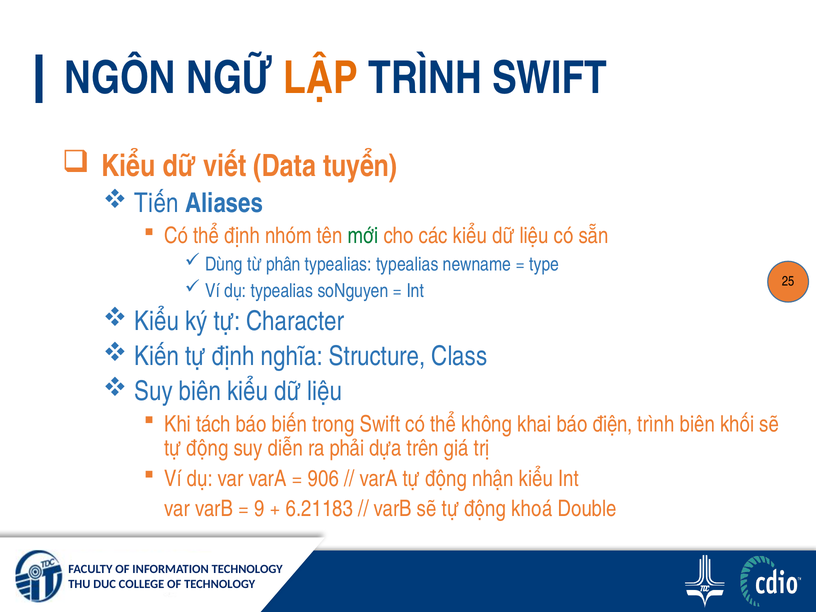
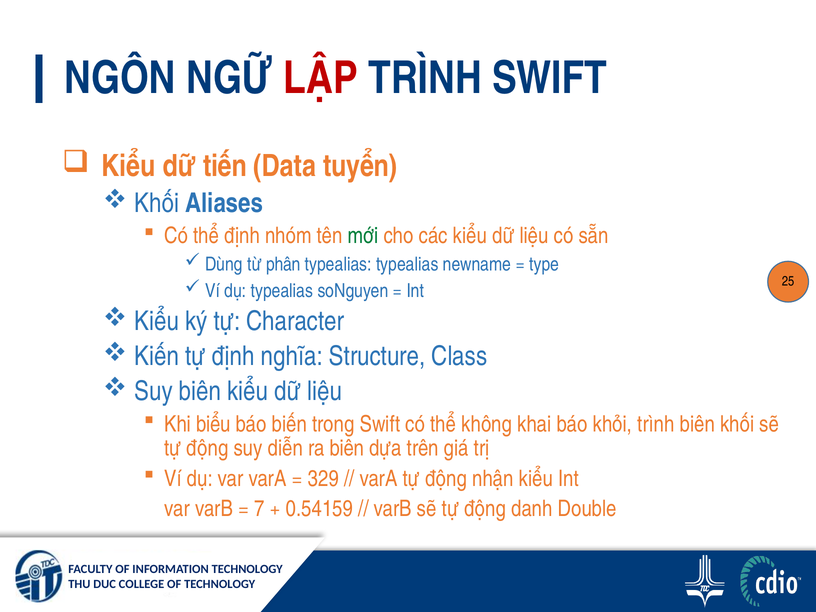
LẬP colour: orange -> red (321, 78)
viết: viết -> tiến (225, 166)
Tiến: Tiến -> Khối (157, 203)
tách: tách -> biểu (213, 424)
điện: điện -> khỏi (612, 424)
ra phải: phải -> biên (347, 449)
906: 906 -> 329 (323, 479)
9: 9 -> 7 (259, 509)
6.21183: 6.21183 -> 0.54159 (320, 509)
khoá: khoá -> danh (532, 509)
